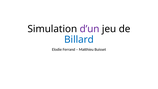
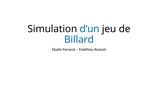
d’un colour: purple -> blue (90, 29)
